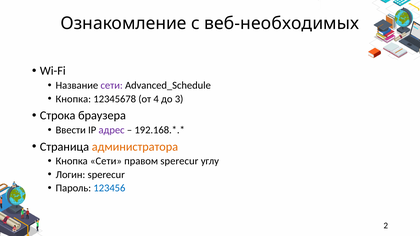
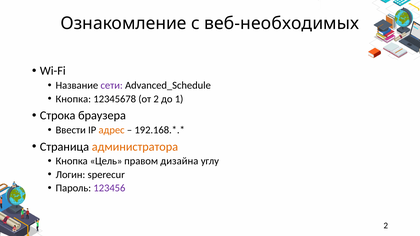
от 4: 4 -> 2 (156, 99)
3: 3 -> 1 (179, 99)
адрес colour: purple -> orange (112, 130)
Кнопка Сети: Сети -> Цель (106, 161)
правом sperecur: sperecur -> дизайна (179, 161)
123456 colour: blue -> purple (109, 188)
